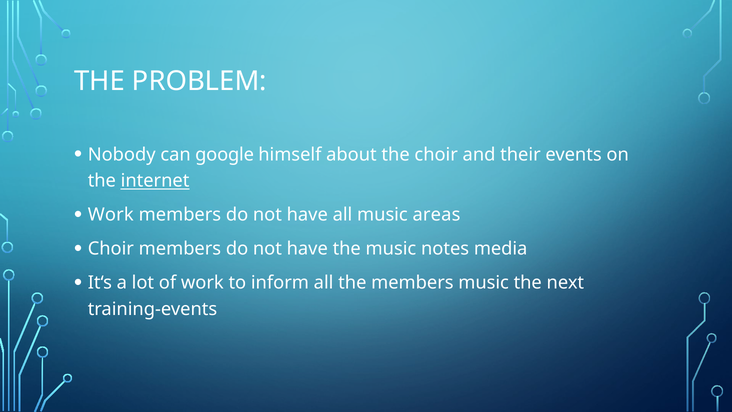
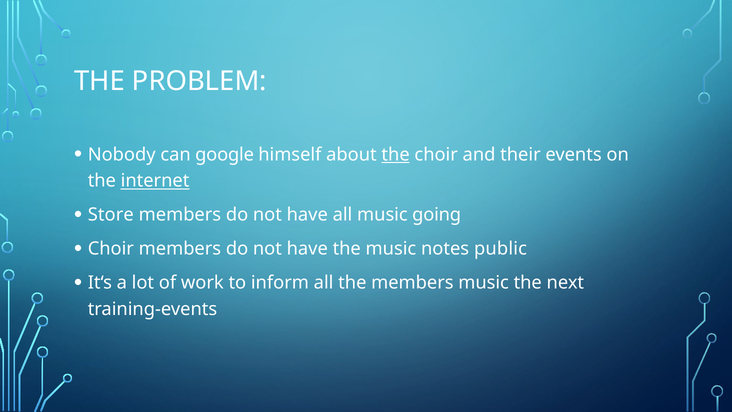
the underline: none -> present (396, 154)
Work: Work -> Store (111, 215)
areas: areas -> going (437, 215)
media: media -> public (501, 249)
